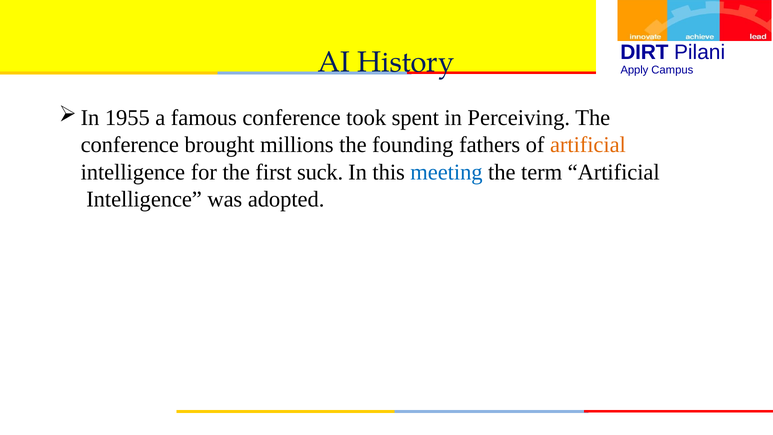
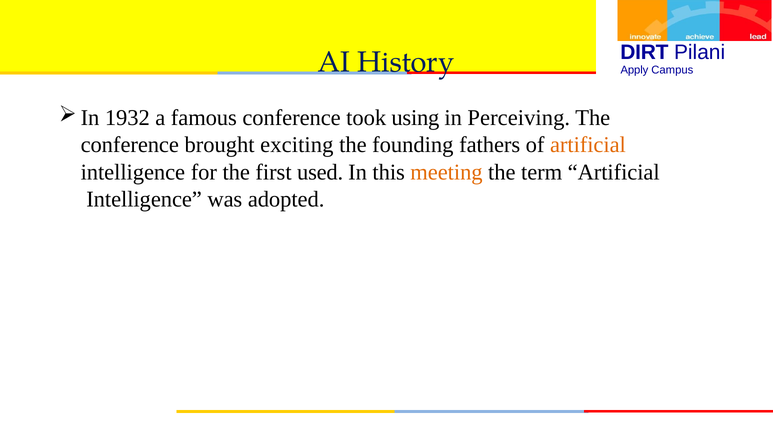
1955: 1955 -> 1932 (127, 118)
spent: spent -> using (415, 118)
millions: millions -> exciting (297, 145)
suck: suck -> used (320, 172)
meeting colour: blue -> orange (446, 172)
